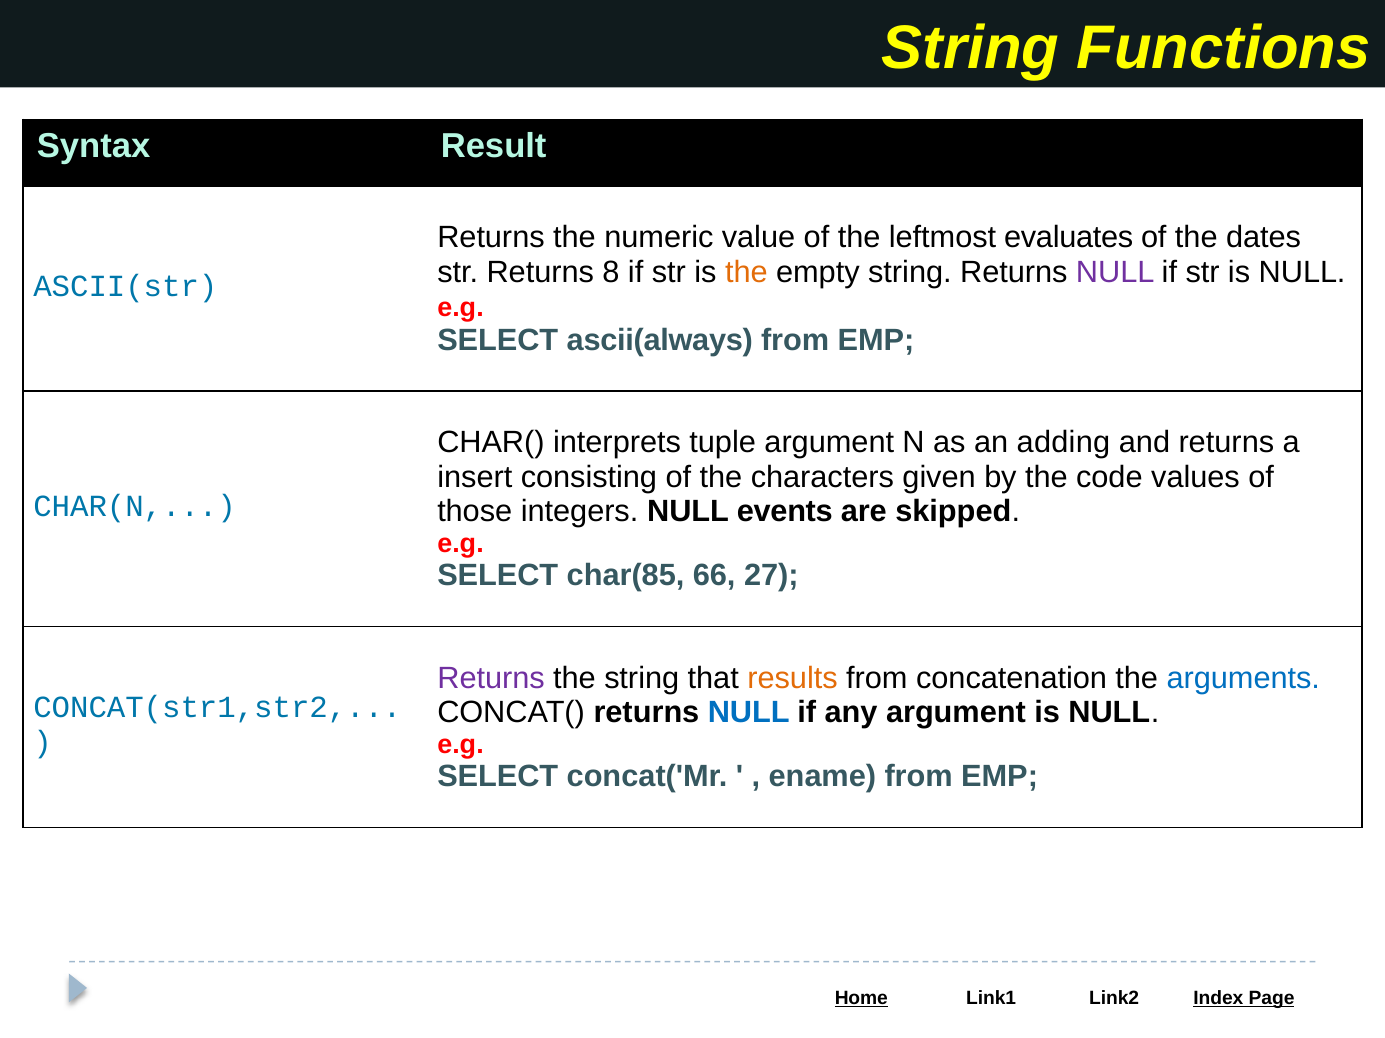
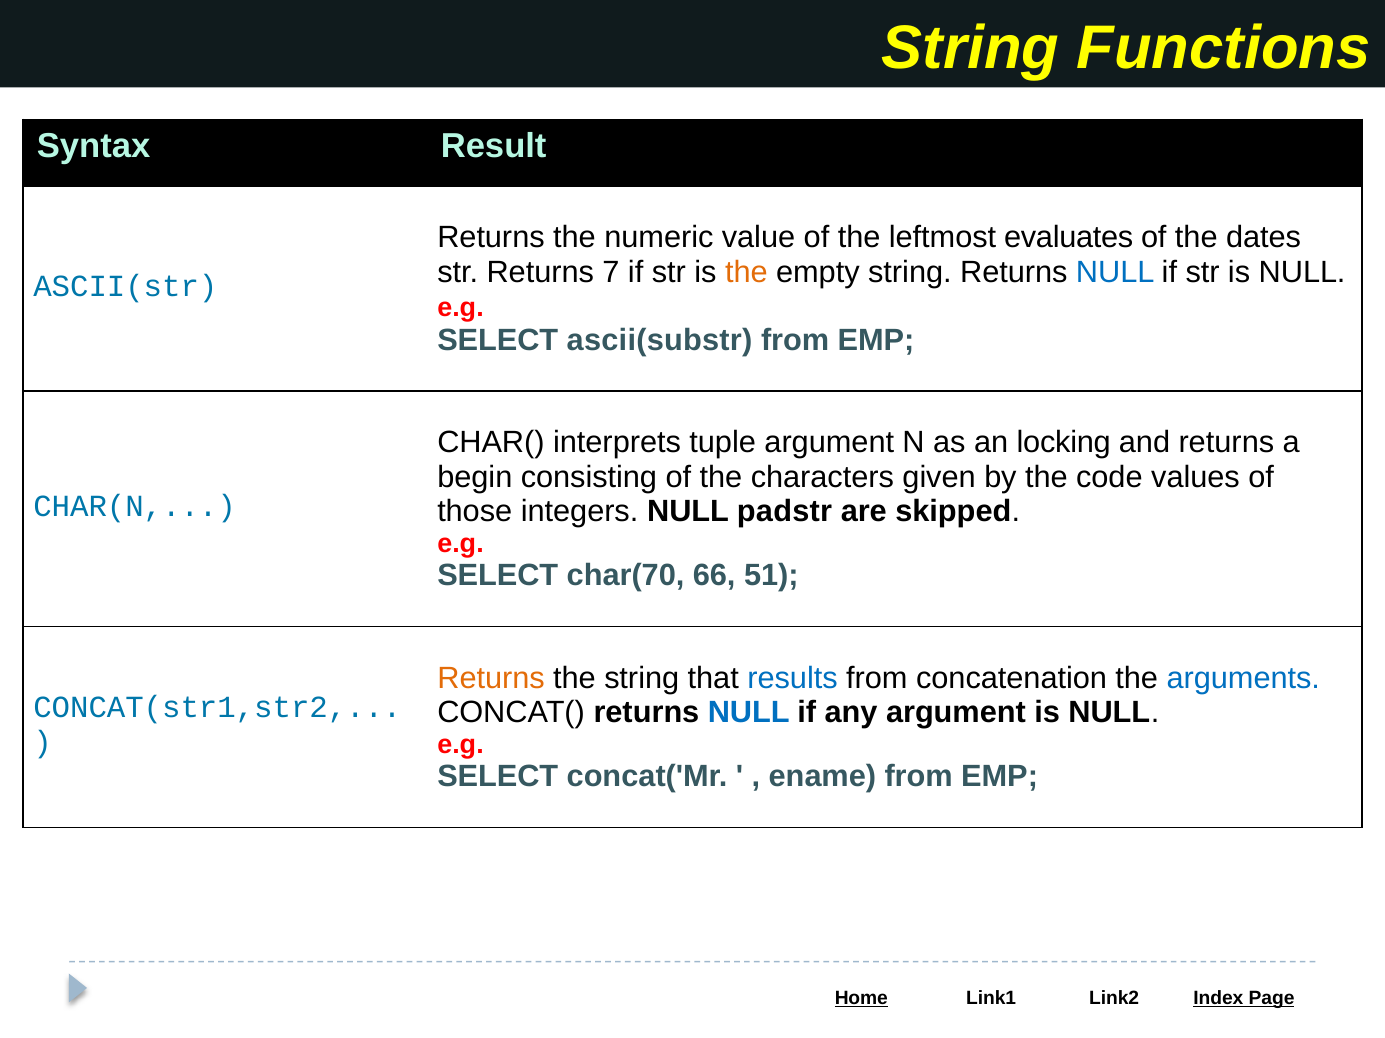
8: 8 -> 7 (611, 272)
NULL colour: purple -> blue (1115, 272)
ascii(always: ascii(always -> ascii(substr (660, 341)
adding: adding -> locking (1064, 443)
insert: insert -> begin (475, 477)
events: events -> padstr (785, 512)
char(85: char(85 -> char(70 (626, 576)
27: 27 -> 51 (771, 576)
Returns colour: purple -> orange (491, 679)
results colour: orange -> blue (793, 679)
